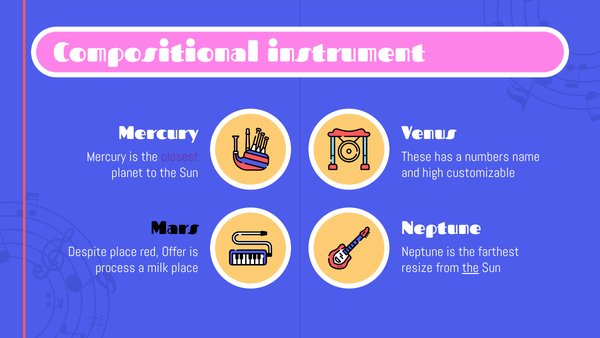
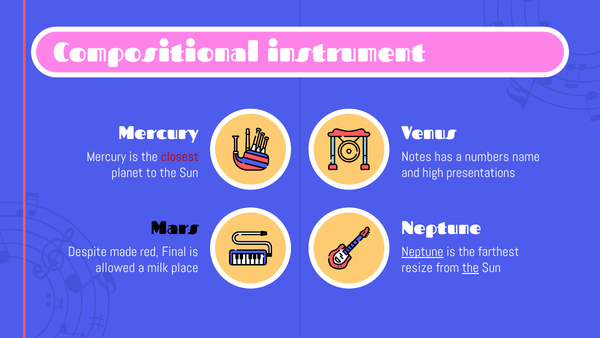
closest colour: purple -> red (180, 156)
These: These -> Notes (416, 156)
customizable: customizable -> presentations (481, 172)
Despite place: place -> made (124, 251)
Offer: Offer -> Final (174, 251)
Neptune underline: none -> present (422, 251)
process: process -> allowed (115, 267)
